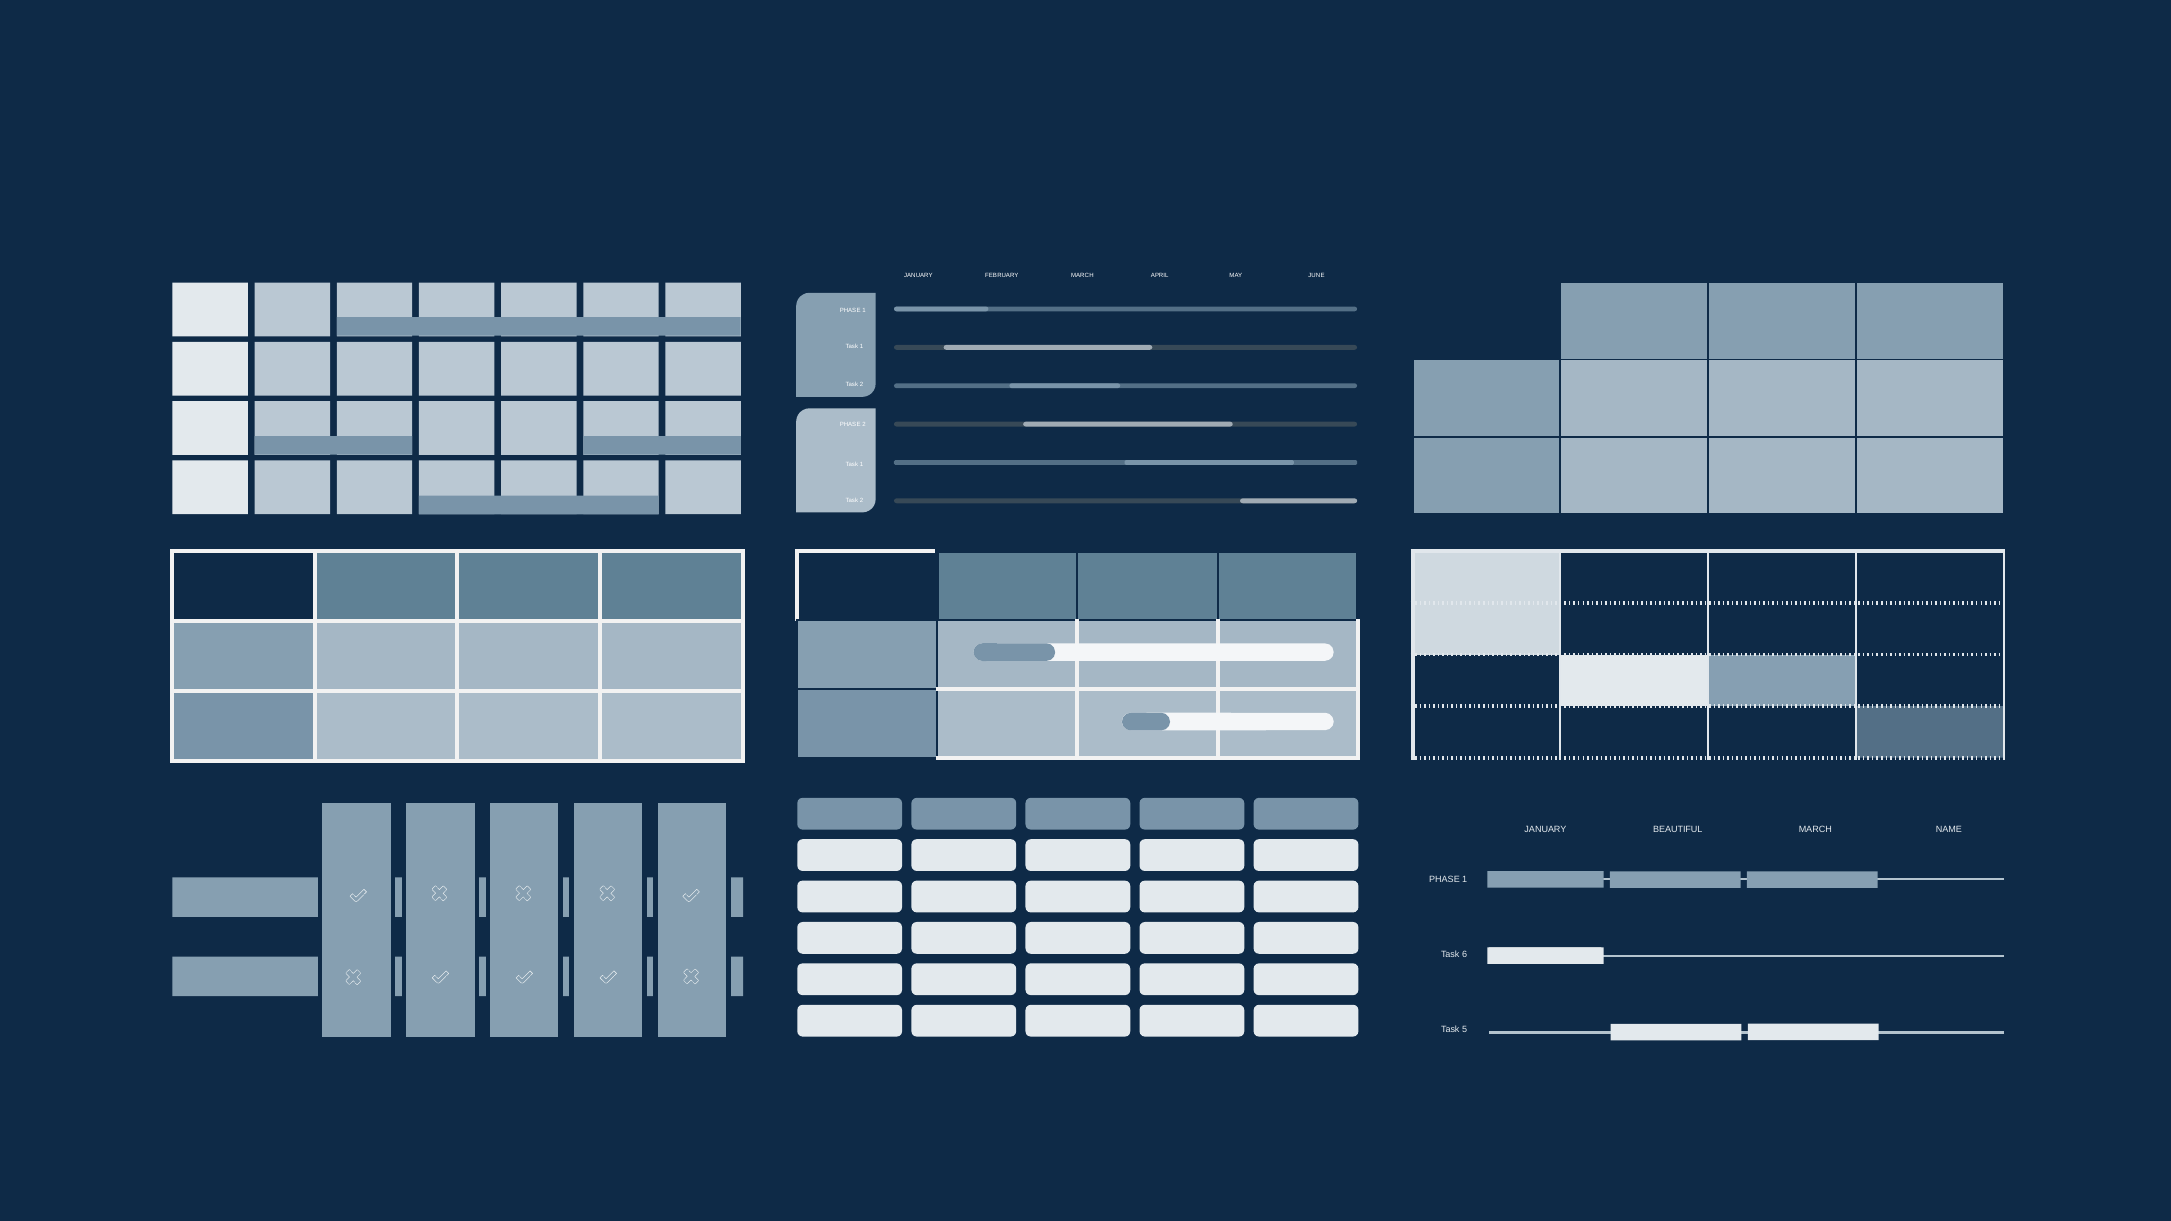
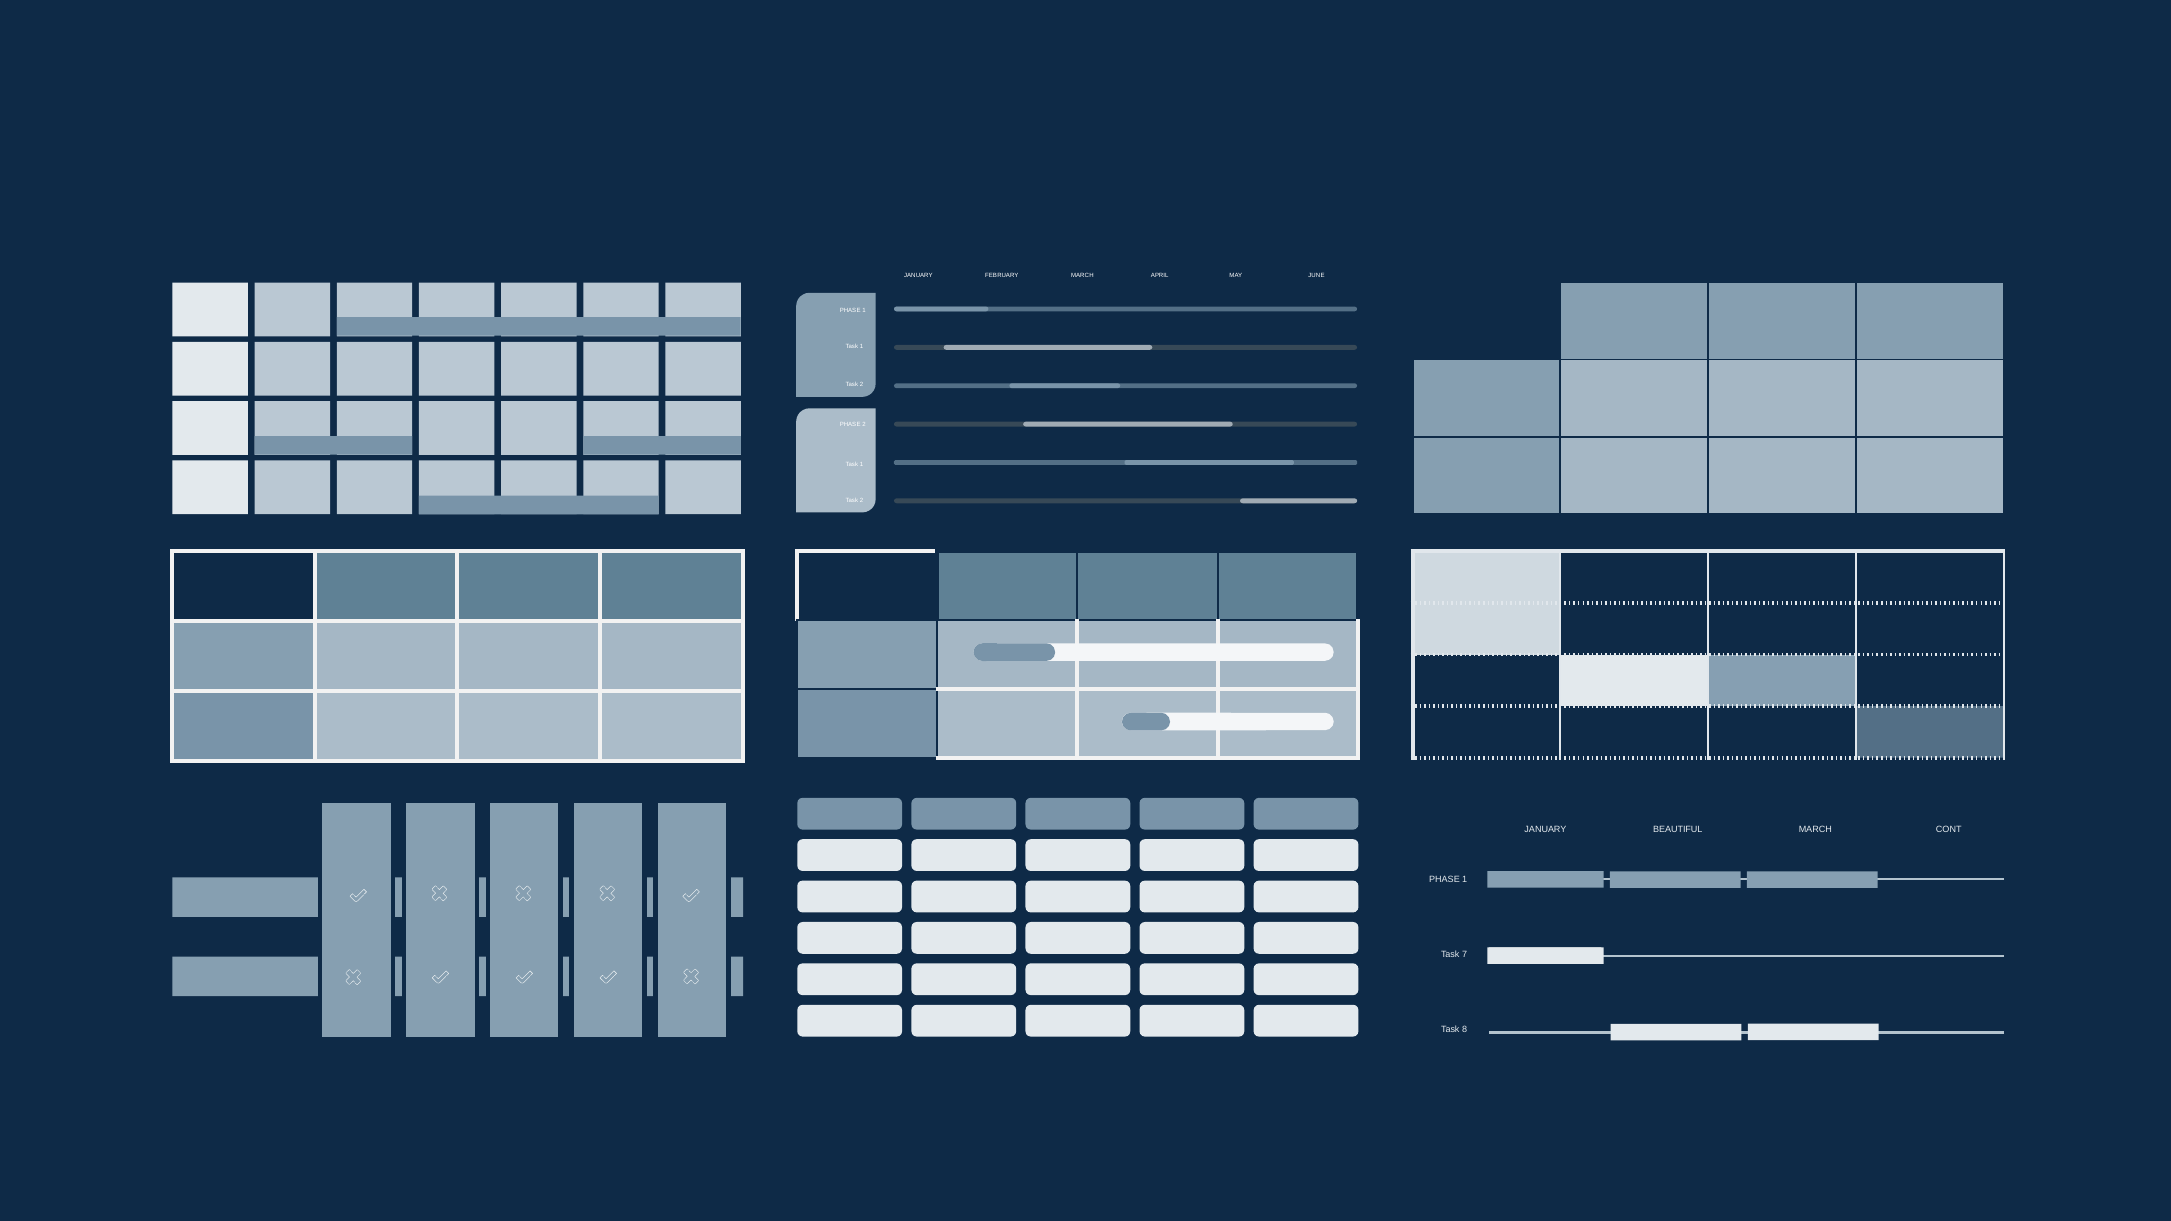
NAME: NAME -> CONT (1949, 830)
6: 6 -> 7 (1465, 955)
5: 5 -> 8 (1465, 1030)
